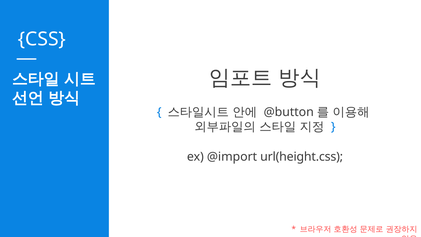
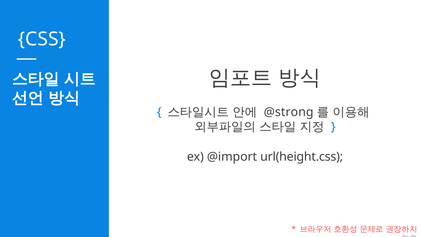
@button: @button -> @strong (289, 112)
